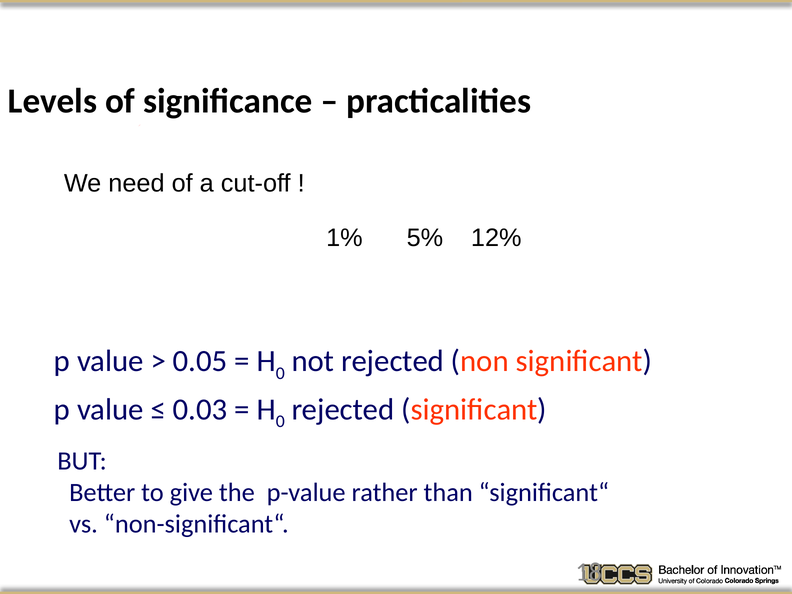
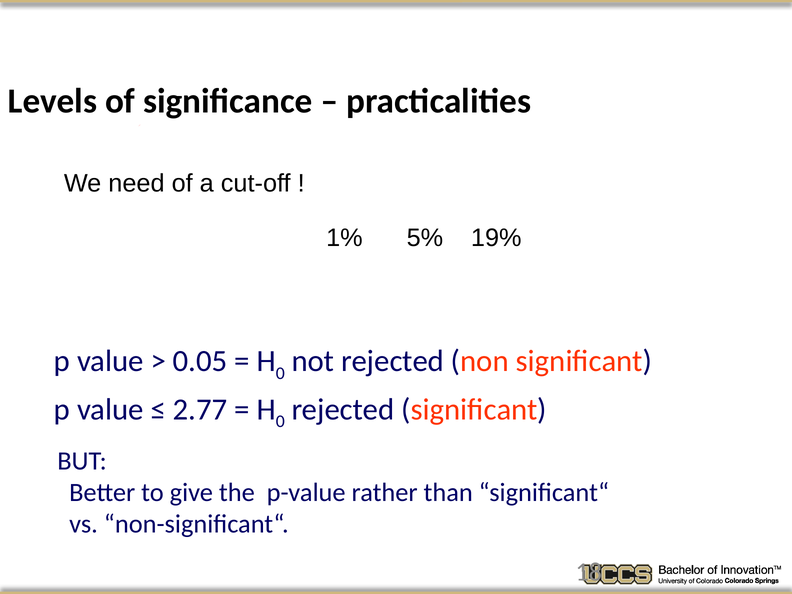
12%: 12% -> 19% (496, 238)
0.03: 0.03 -> 2.77 (200, 409)
